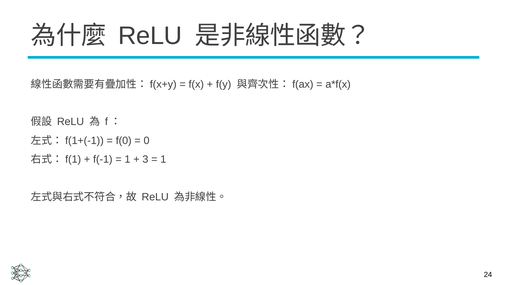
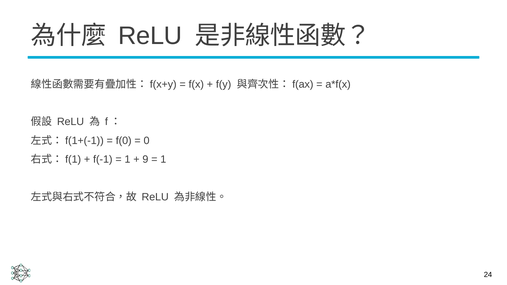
3: 3 -> 9 (145, 160)
